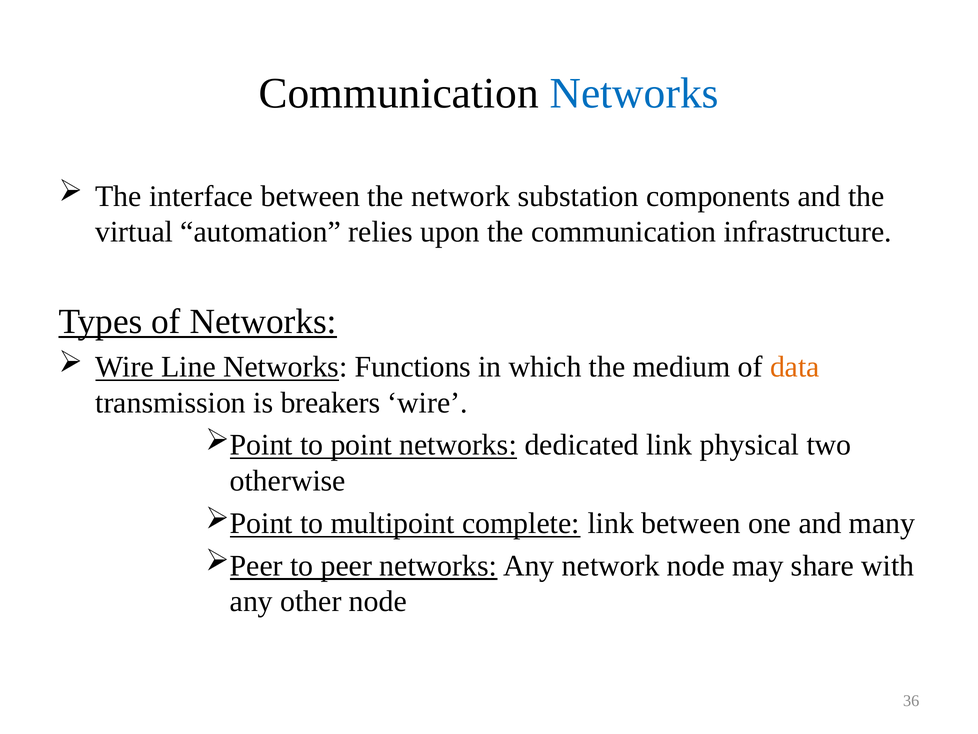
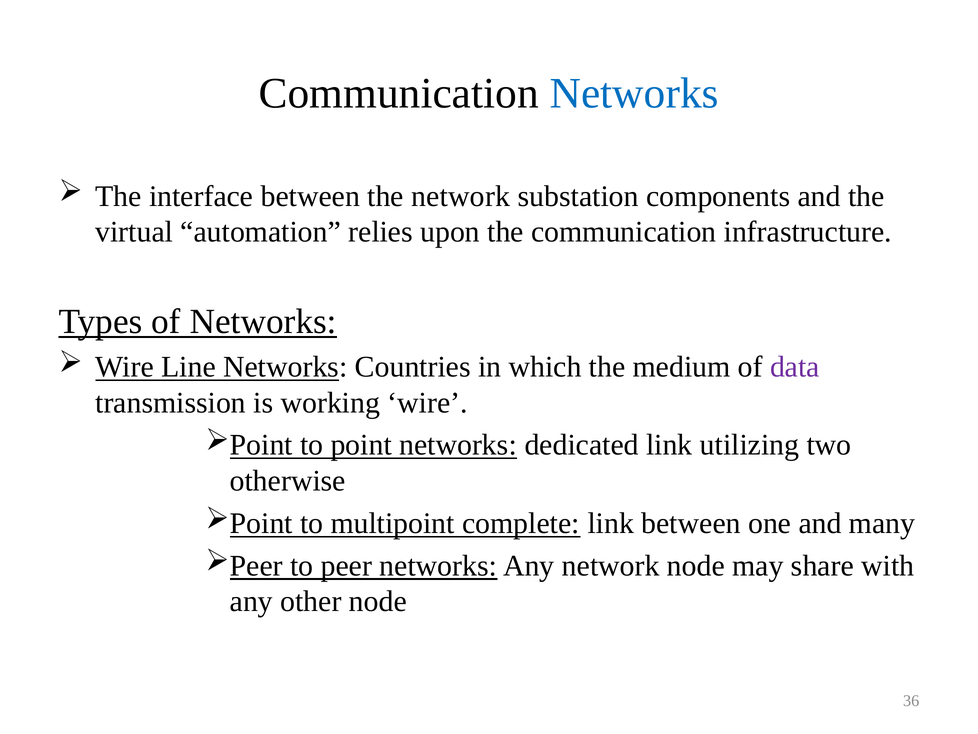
Functions: Functions -> Countries (413, 367)
data colour: orange -> purple (795, 367)
breakers: breakers -> working (330, 402)
physical: physical -> utilizing (750, 445)
